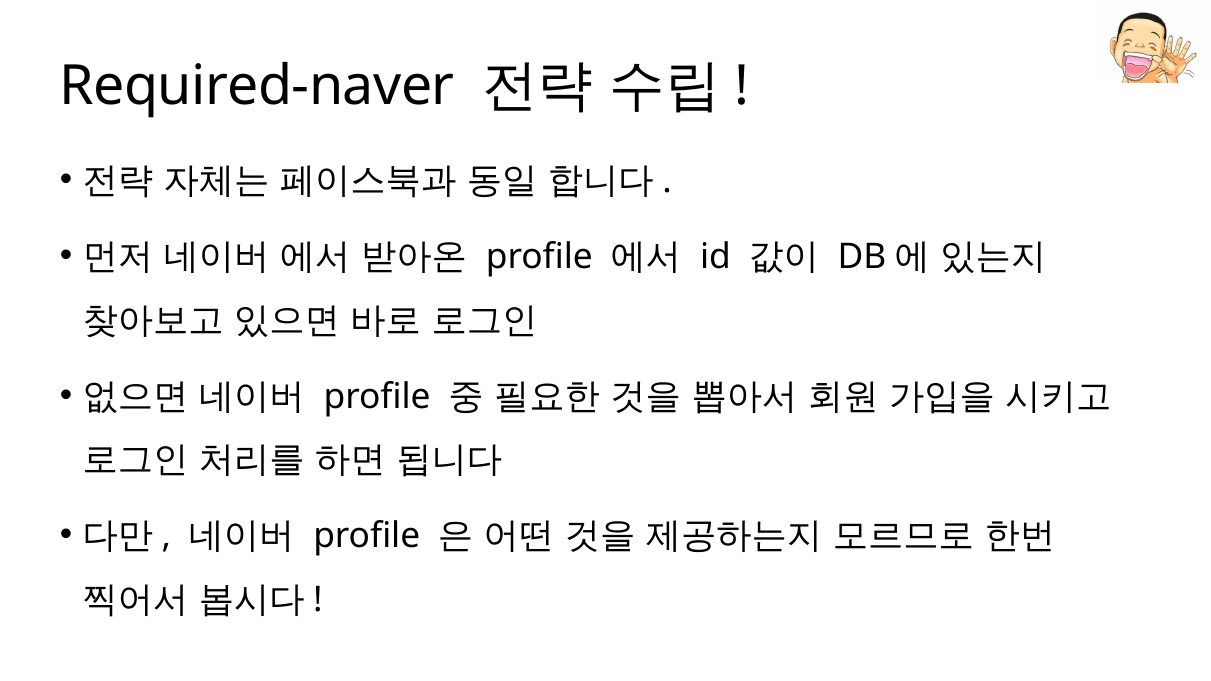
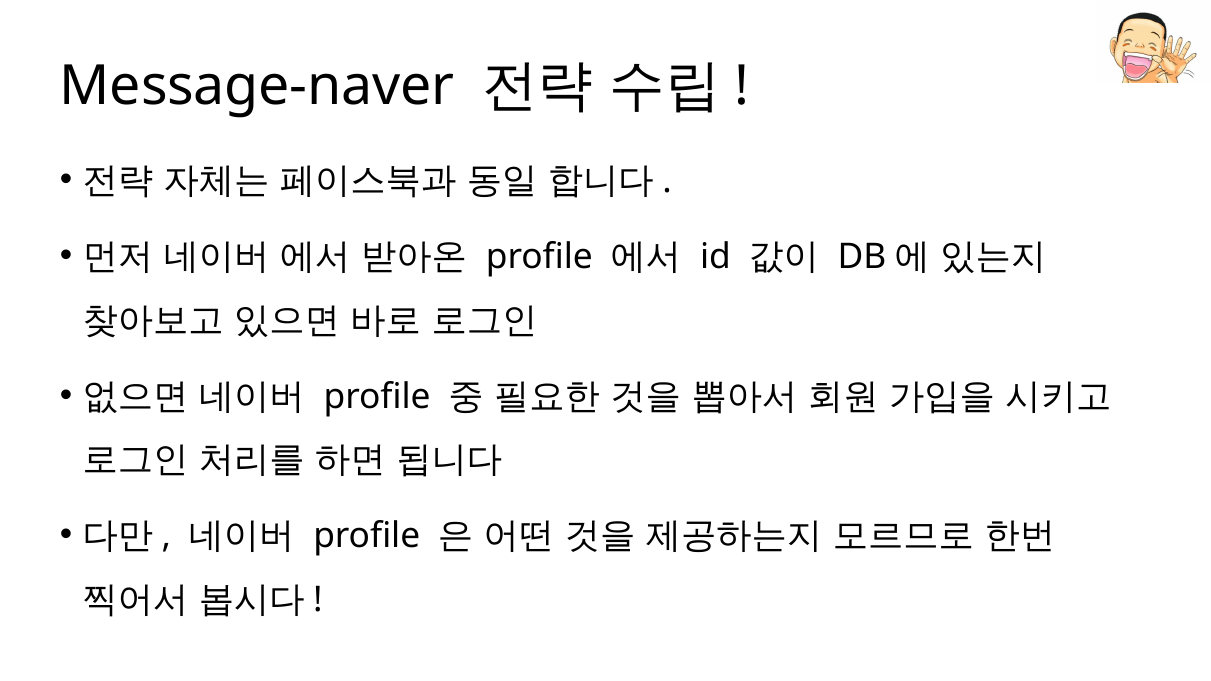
Required-naver: Required-naver -> Message-naver (257, 87)
